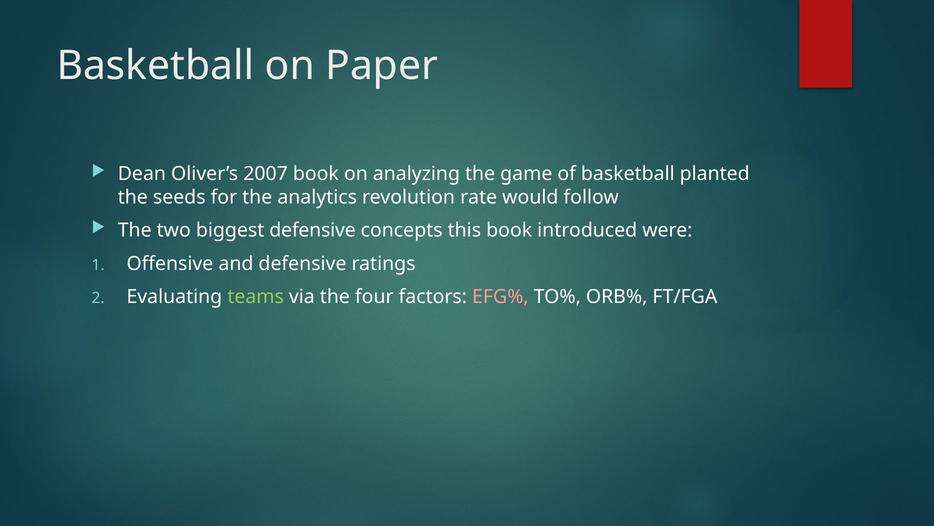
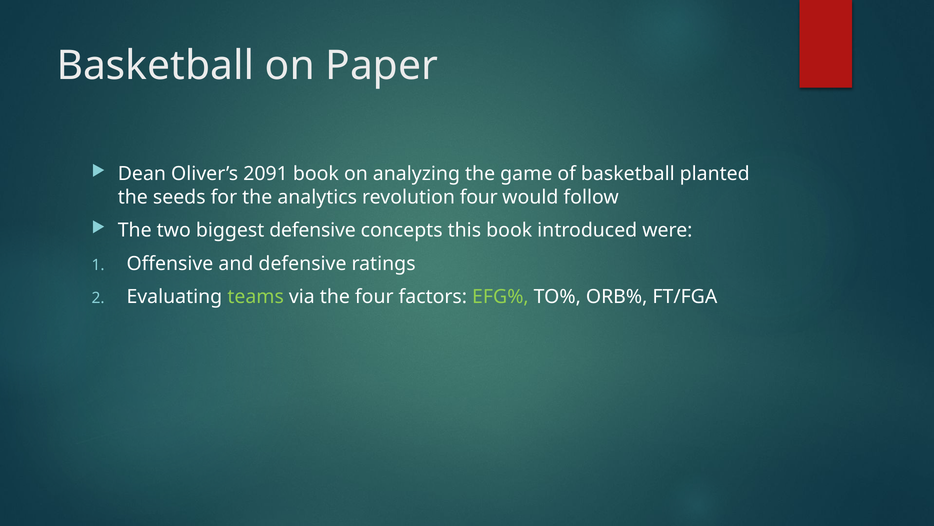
2007: 2007 -> 2091 (266, 174)
revolution rate: rate -> four (479, 197)
EFG% colour: pink -> light green (500, 296)
